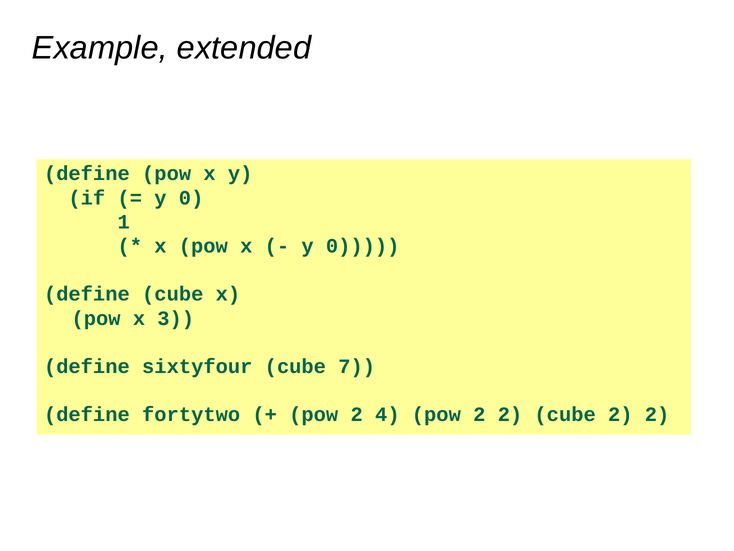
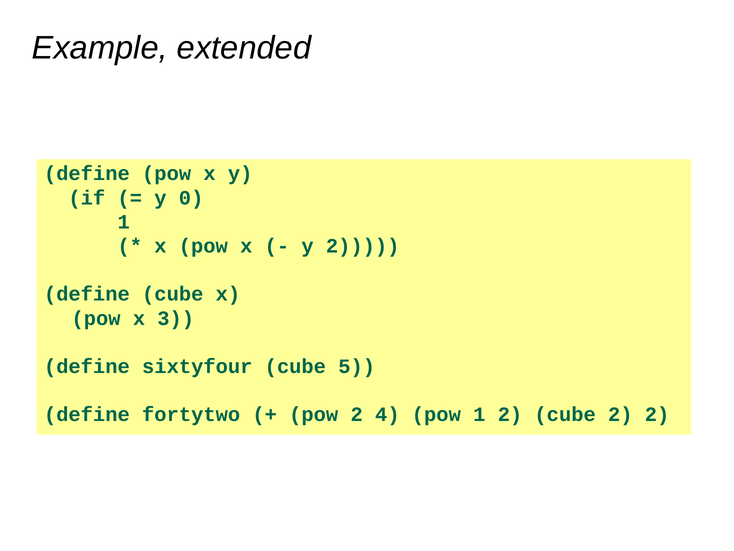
0: 0 -> 2 (363, 246)
7: 7 -> 5 (357, 366)
4 pow 2: 2 -> 1 (479, 414)
